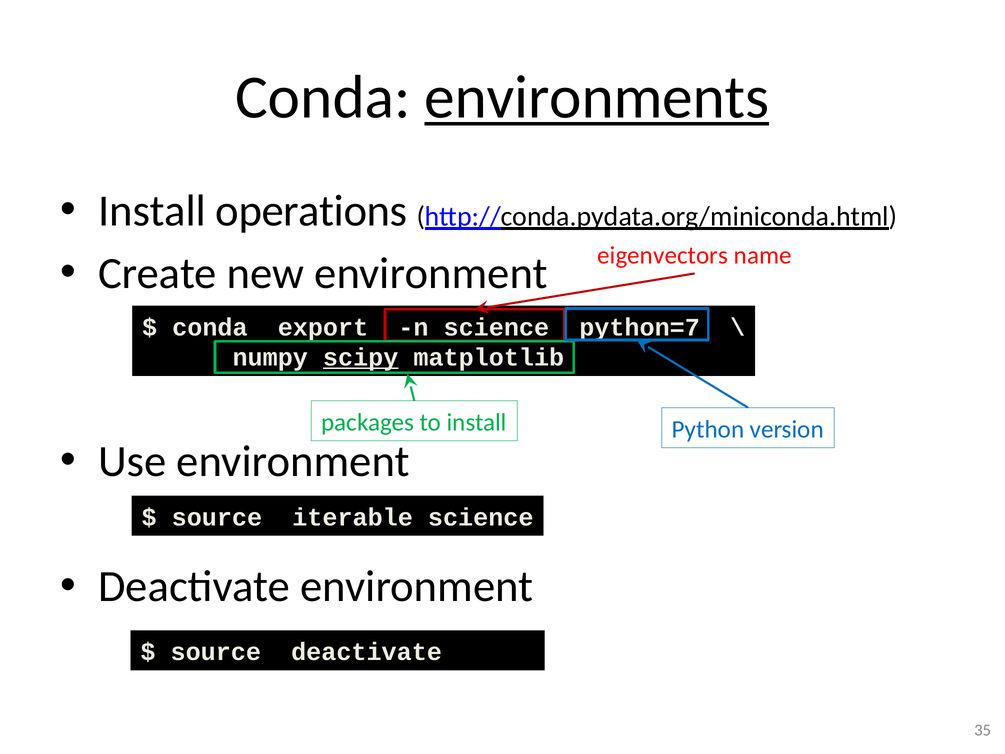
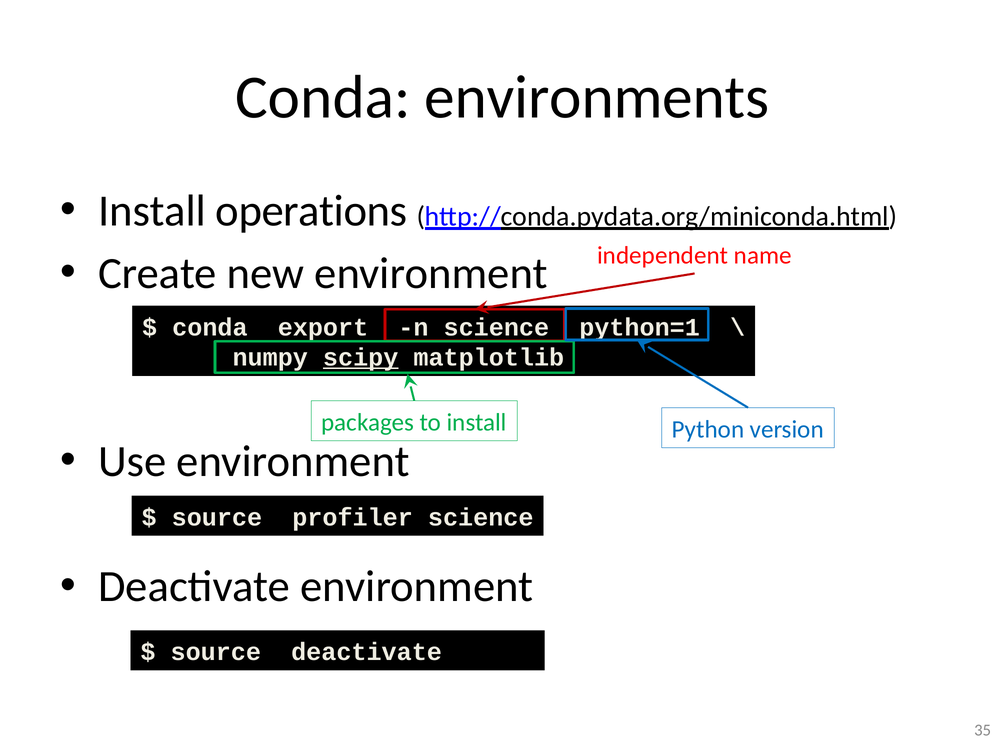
environments underline: present -> none (597, 97)
eigenvectors: eigenvectors -> independent (663, 255)
python=7: python=7 -> python=1 (640, 327)
iterable: iterable -> profiler (353, 517)
